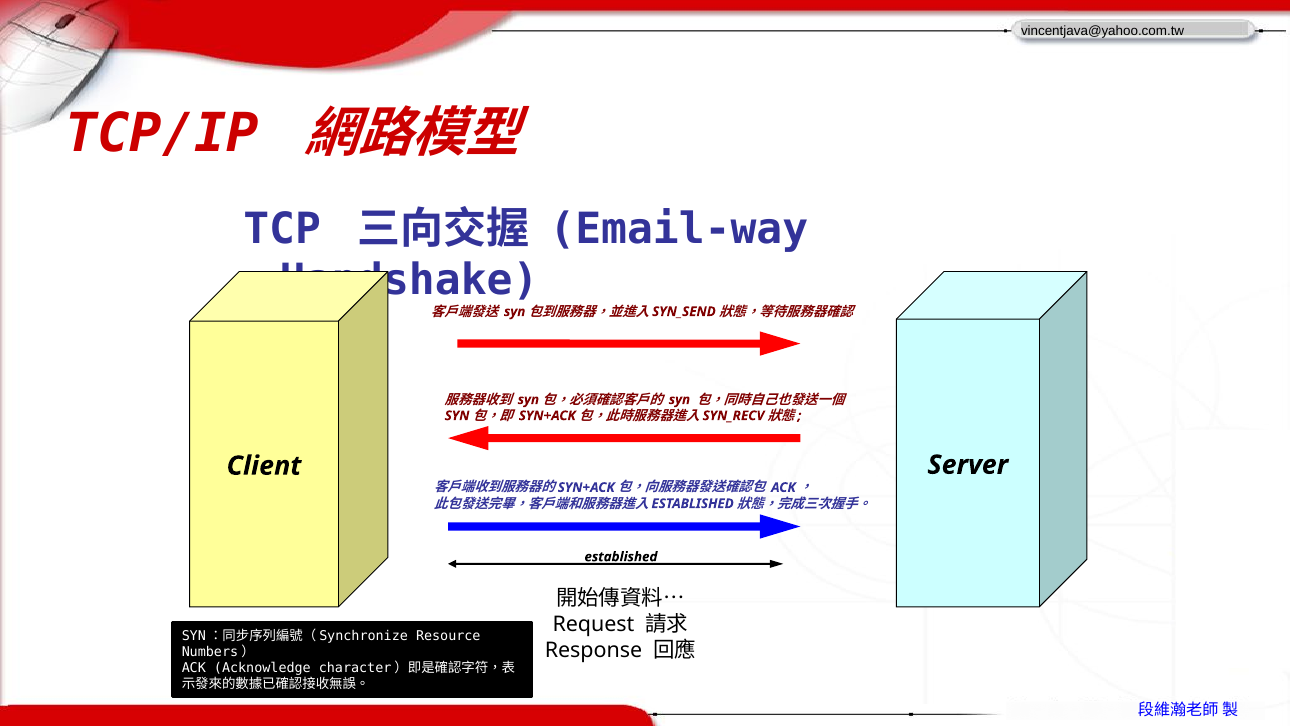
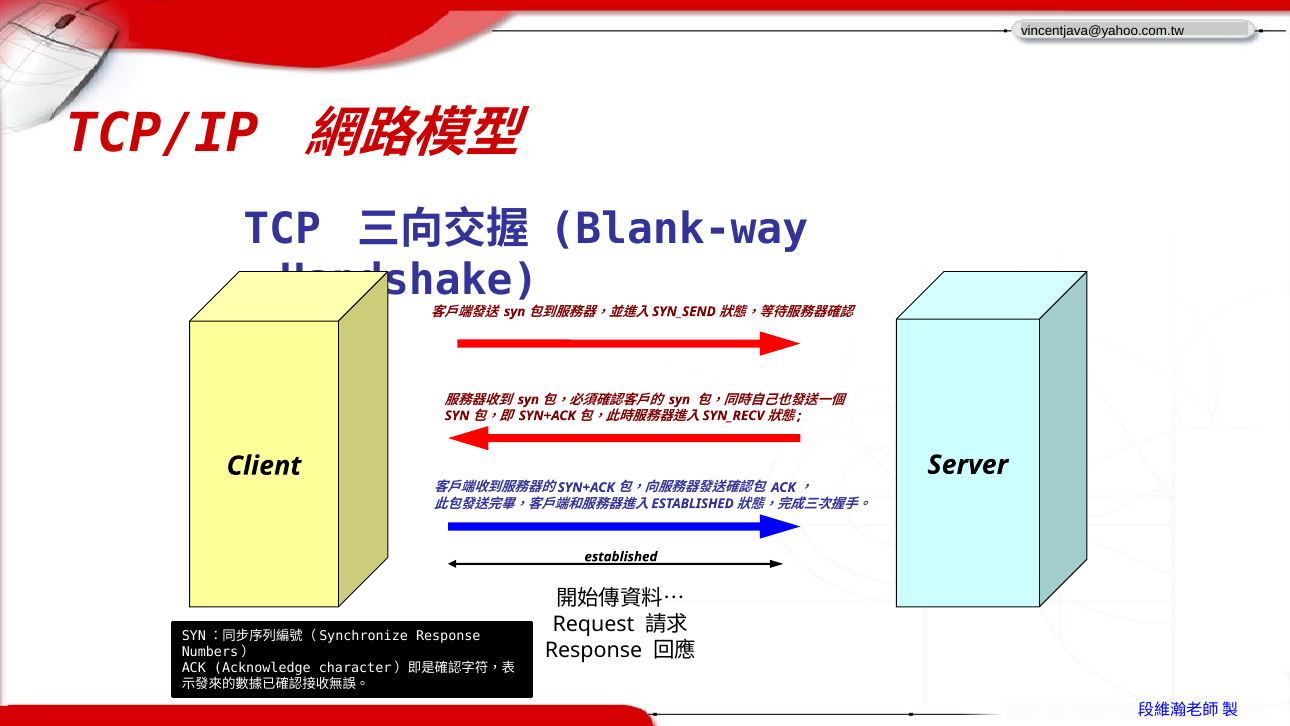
Email-way: Email-way -> Blank-way (679, 229)
Resource: Resource -> Response (448, 636)
